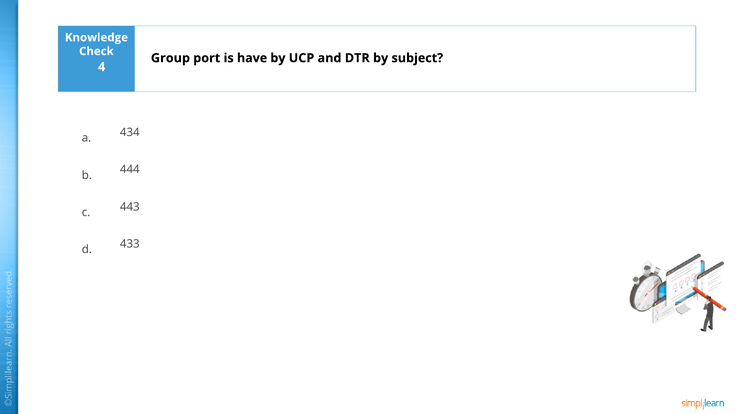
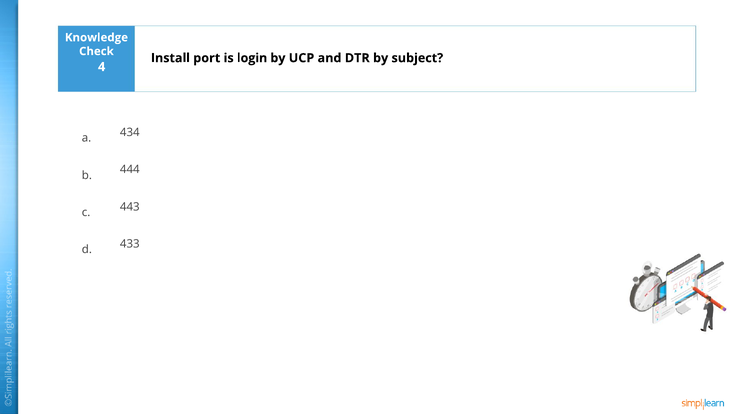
Group: Group -> Install (170, 58)
have: have -> login (252, 58)
